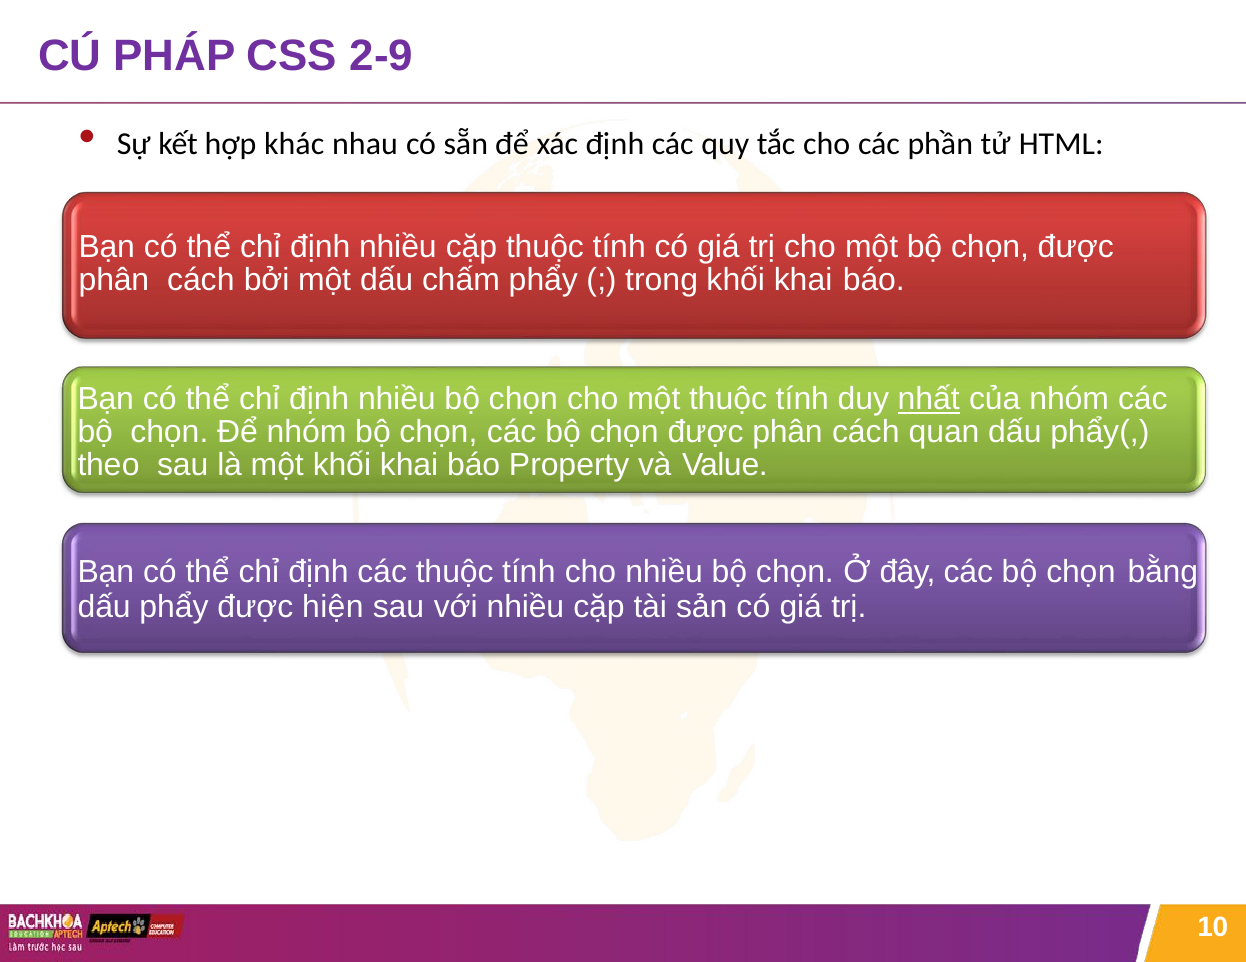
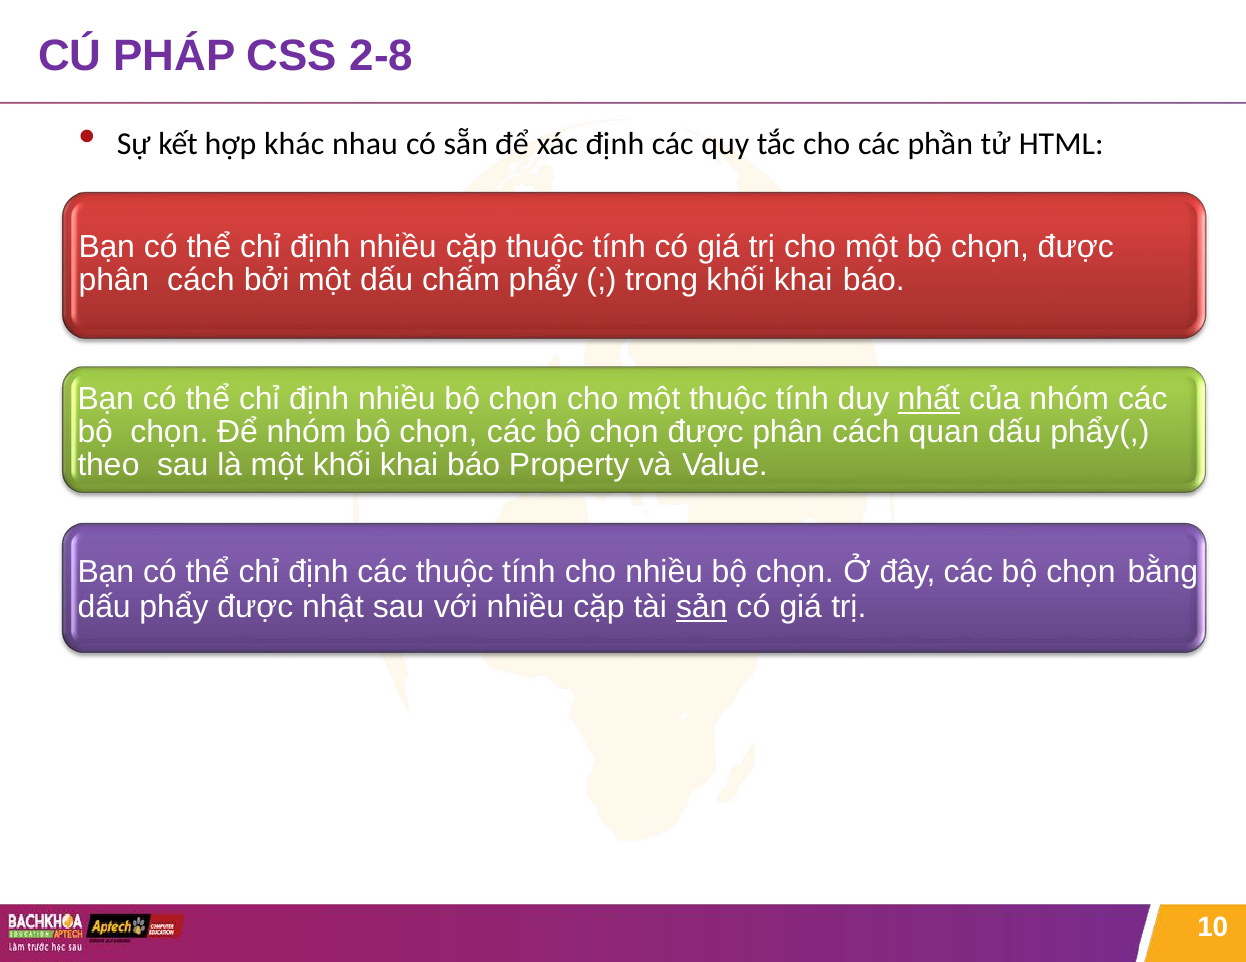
2-9: 2-9 -> 2-8 (381, 56)
hiện: hiện -> nhật (333, 608)
sản underline: none -> present (702, 608)
